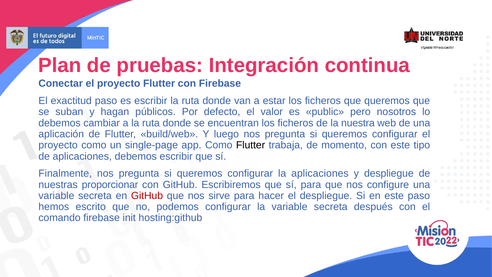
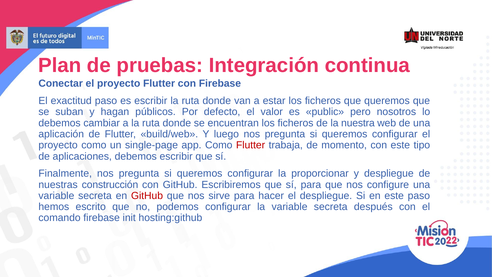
Flutter colour: black -> red (251, 145)
la aplicaciones: aplicaciones -> proporcionar (320, 173)
proporcionar: proporcionar -> construcción (110, 184)
